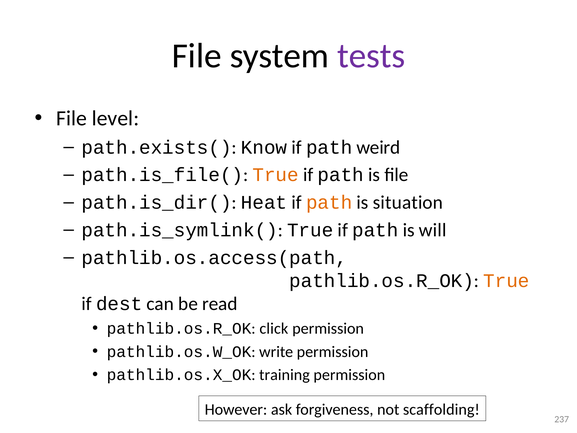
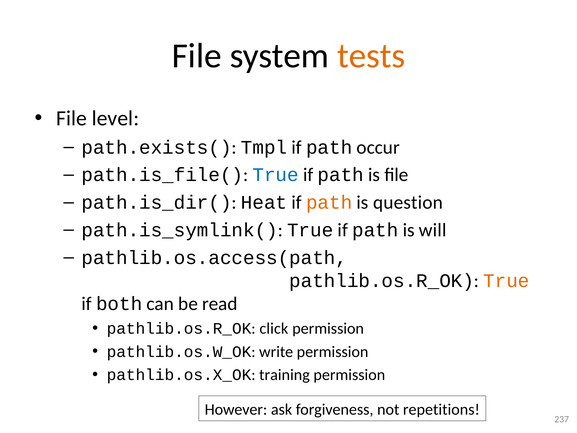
tests colour: purple -> orange (371, 56)
Know: Know -> Tmpl (264, 147)
weird: weird -> occur (378, 147)
True colour: orange -> blue (276, 175)
situation: situation -> question (408, 202)
dest: dest -> both (119, 304)
scaffolding: scaffolding -> repetitions (441, 409)
